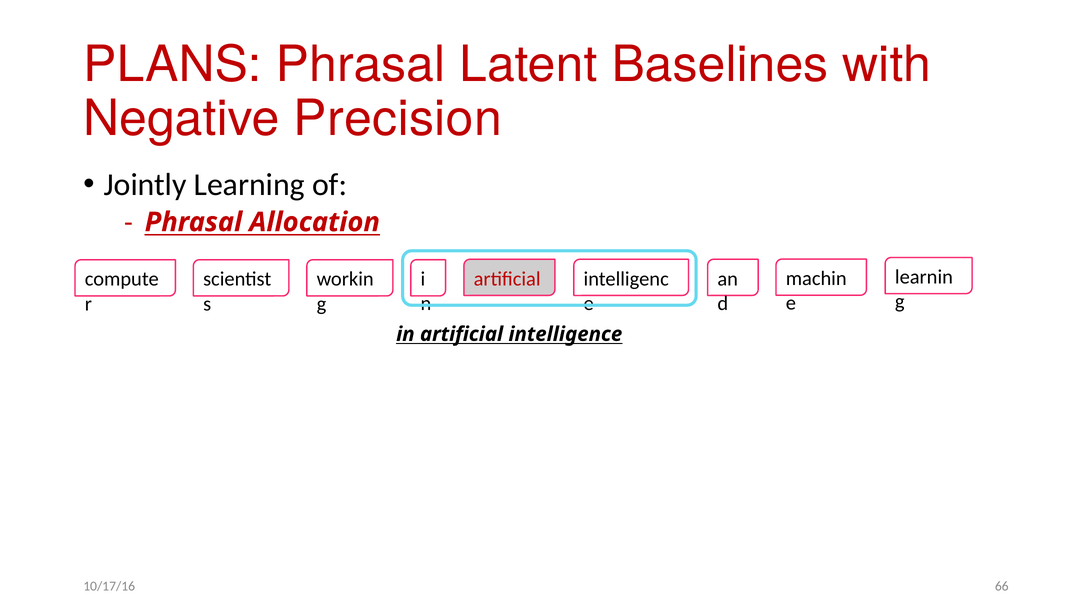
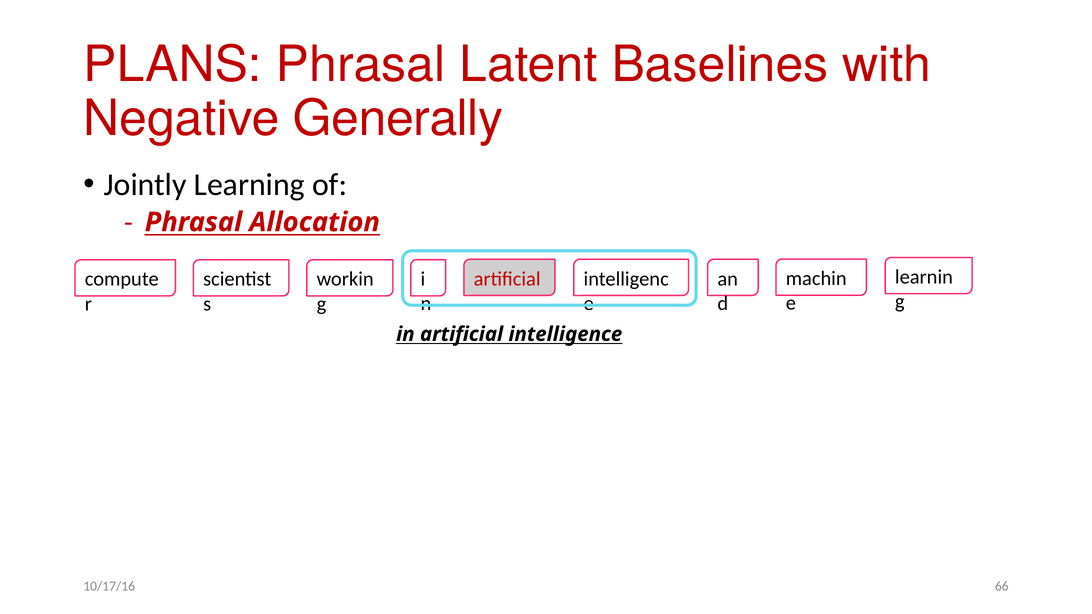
Precision: Precision -> Generally (398, 119)
